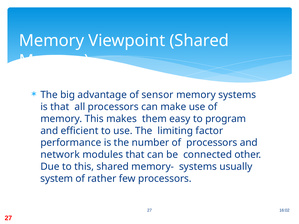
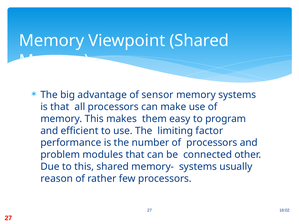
network: network -> problem (60, 155)
system: system -> reason (57, 179)
